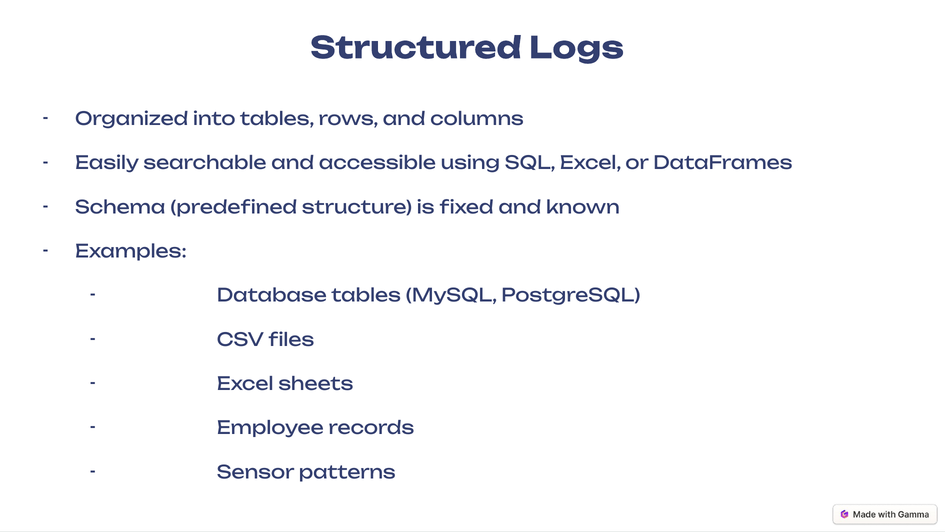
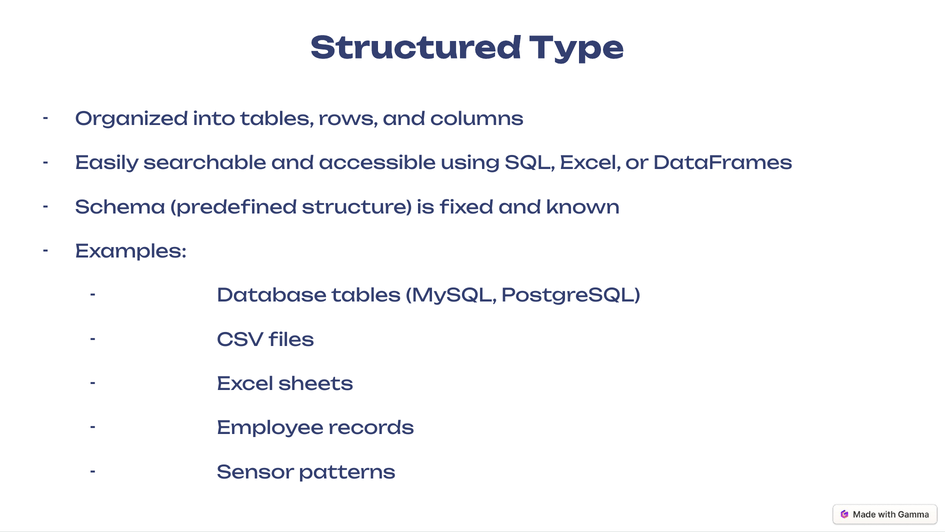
Logs: Logs -> Type (577, 48)
